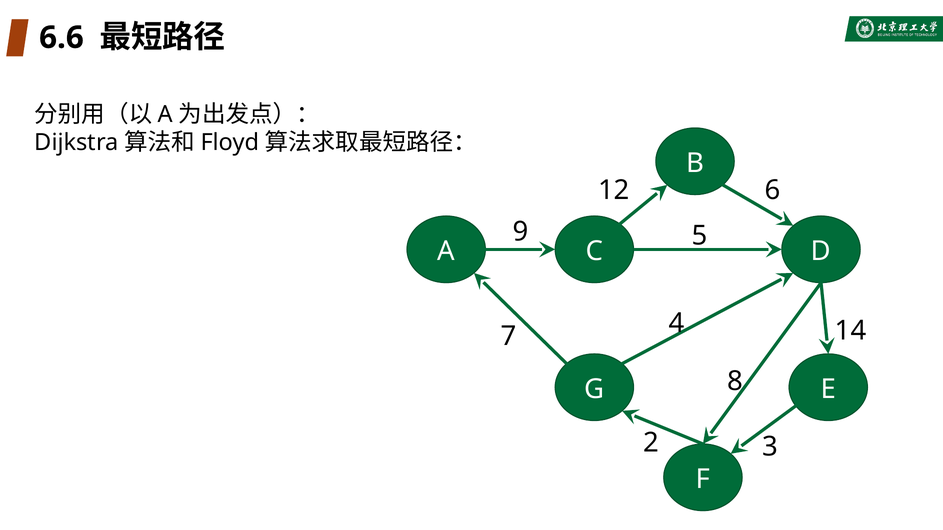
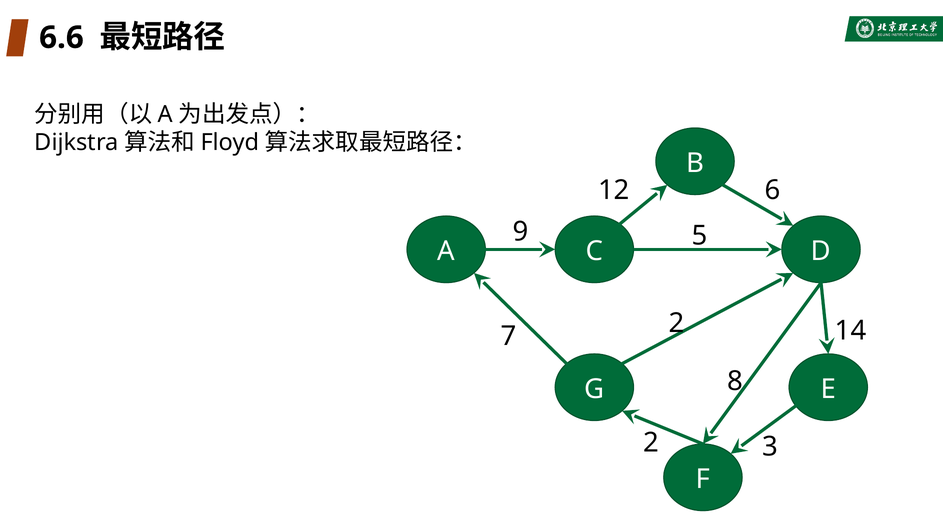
7 4: 4 -> 2 (677, 323)
